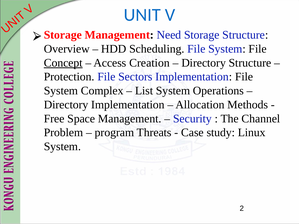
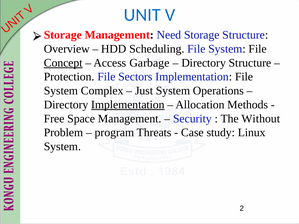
Creation: Creation -> Garbage (149, 63)
List: List -> Just (144, 91)
Implementation underline: none -> present (128, 105)
Channel: Channel -> Without (261, 119)
